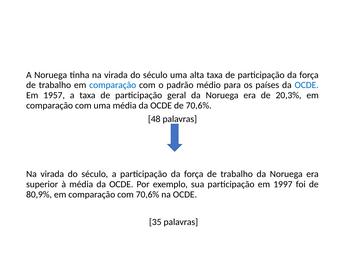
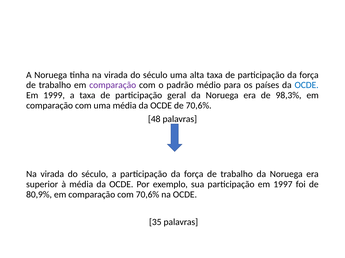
comparação colour: blue -> purple (113, 85)
1957: 1957 -> 1999 (54, 96)
20,3%: 20,3% -> 98,3% (289, 96)
